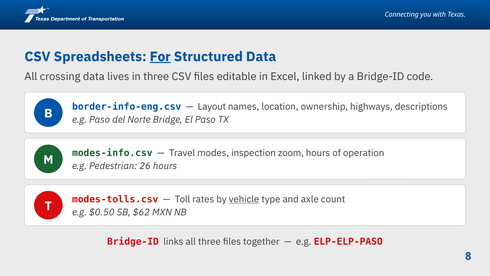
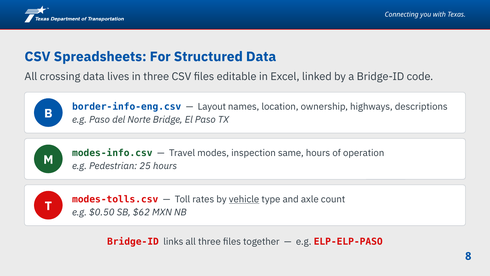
For underline: present -> none (160, 57)
zoom: zoom -> same (291, 153)
26: 26 -> 25 (145, 166)
